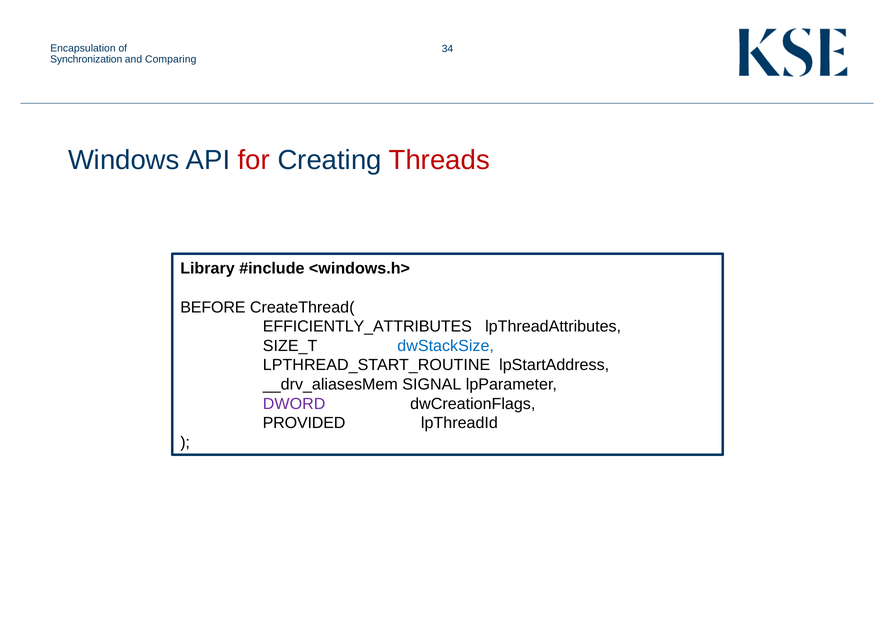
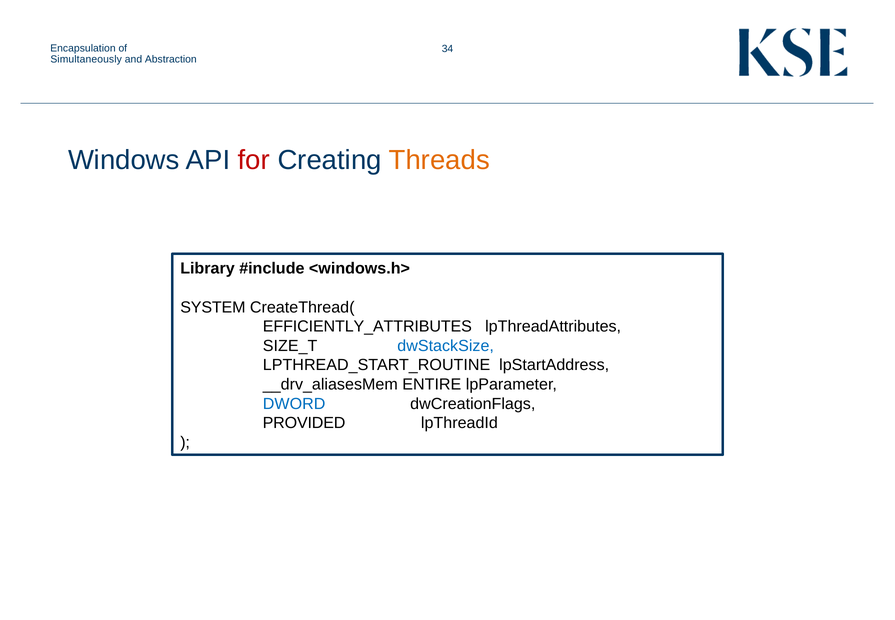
Synchronization: Synchronization -> Simultaneously (86, 59)
Comparing: Comparing -> Abstraction (171, 59)
Threads colour: red -> orange (439, 160)
BEFORE: BEFORE -> SYSTEM (213, 307)
SIGNAL: SIGNAL -> ENTIRE (432, 384)
DWORD colour: purple -> blue (294, 403)
